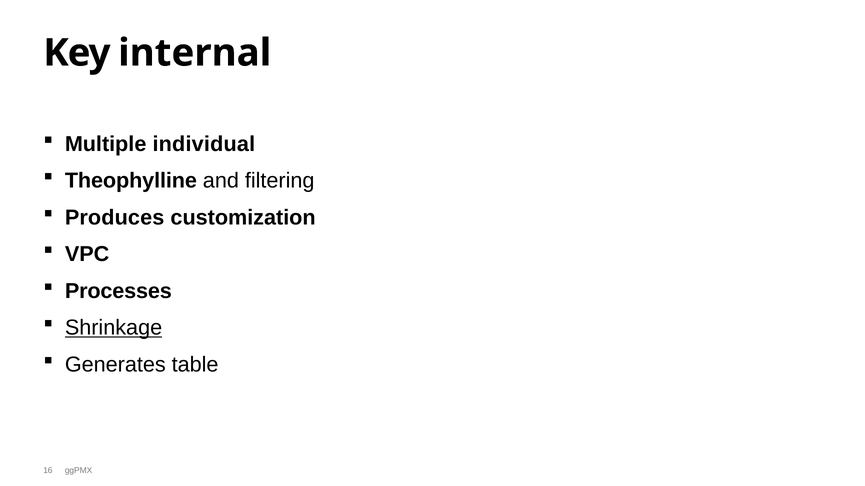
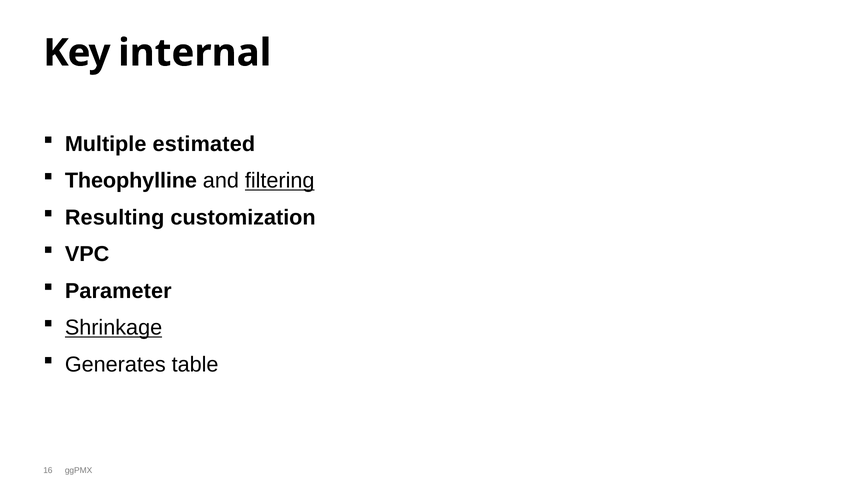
individual: individual -> estimated (204, 144)
filtering underline: none -> present (280, 181)
Produces: Produces -> Resulting (115, 218)
Processes: Processes -> Parameter (118, 291)
